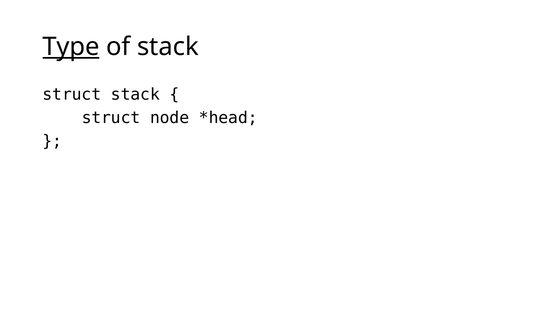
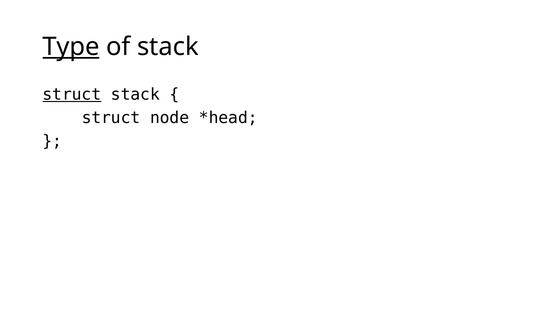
struct underline: none -> present (72, 94)
